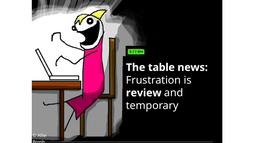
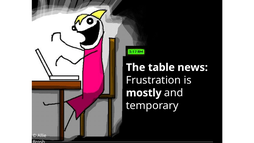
review: review -> mostly (144, 93)
